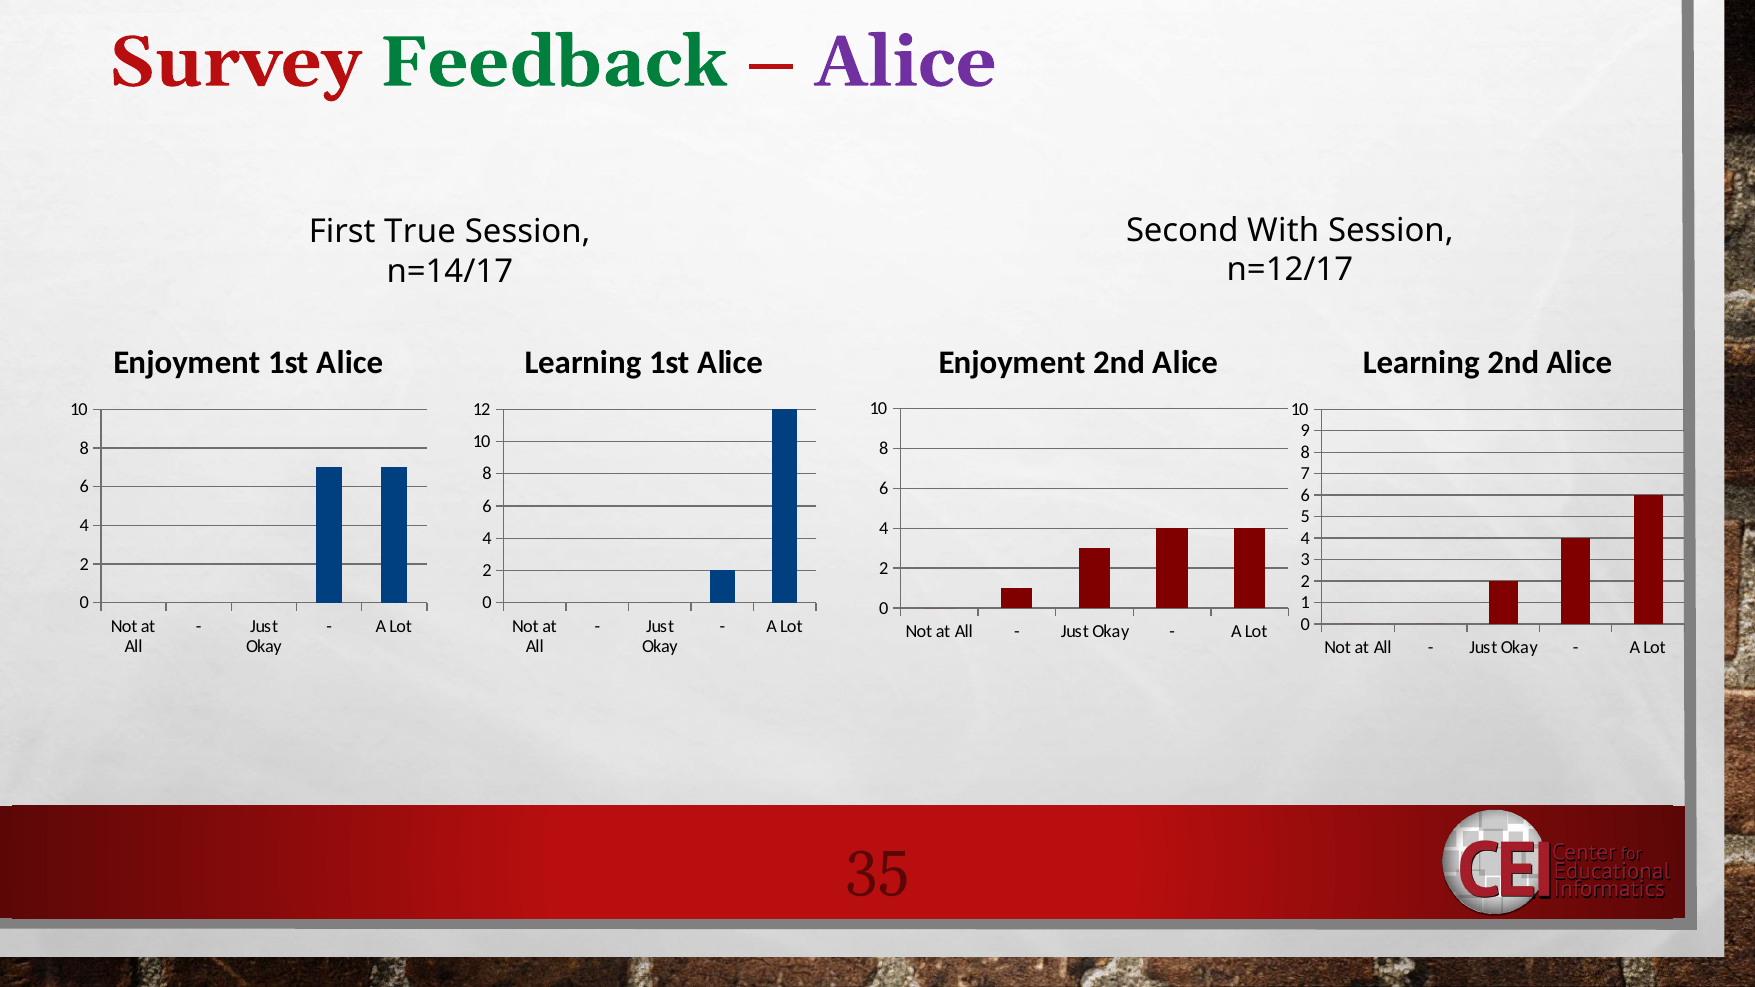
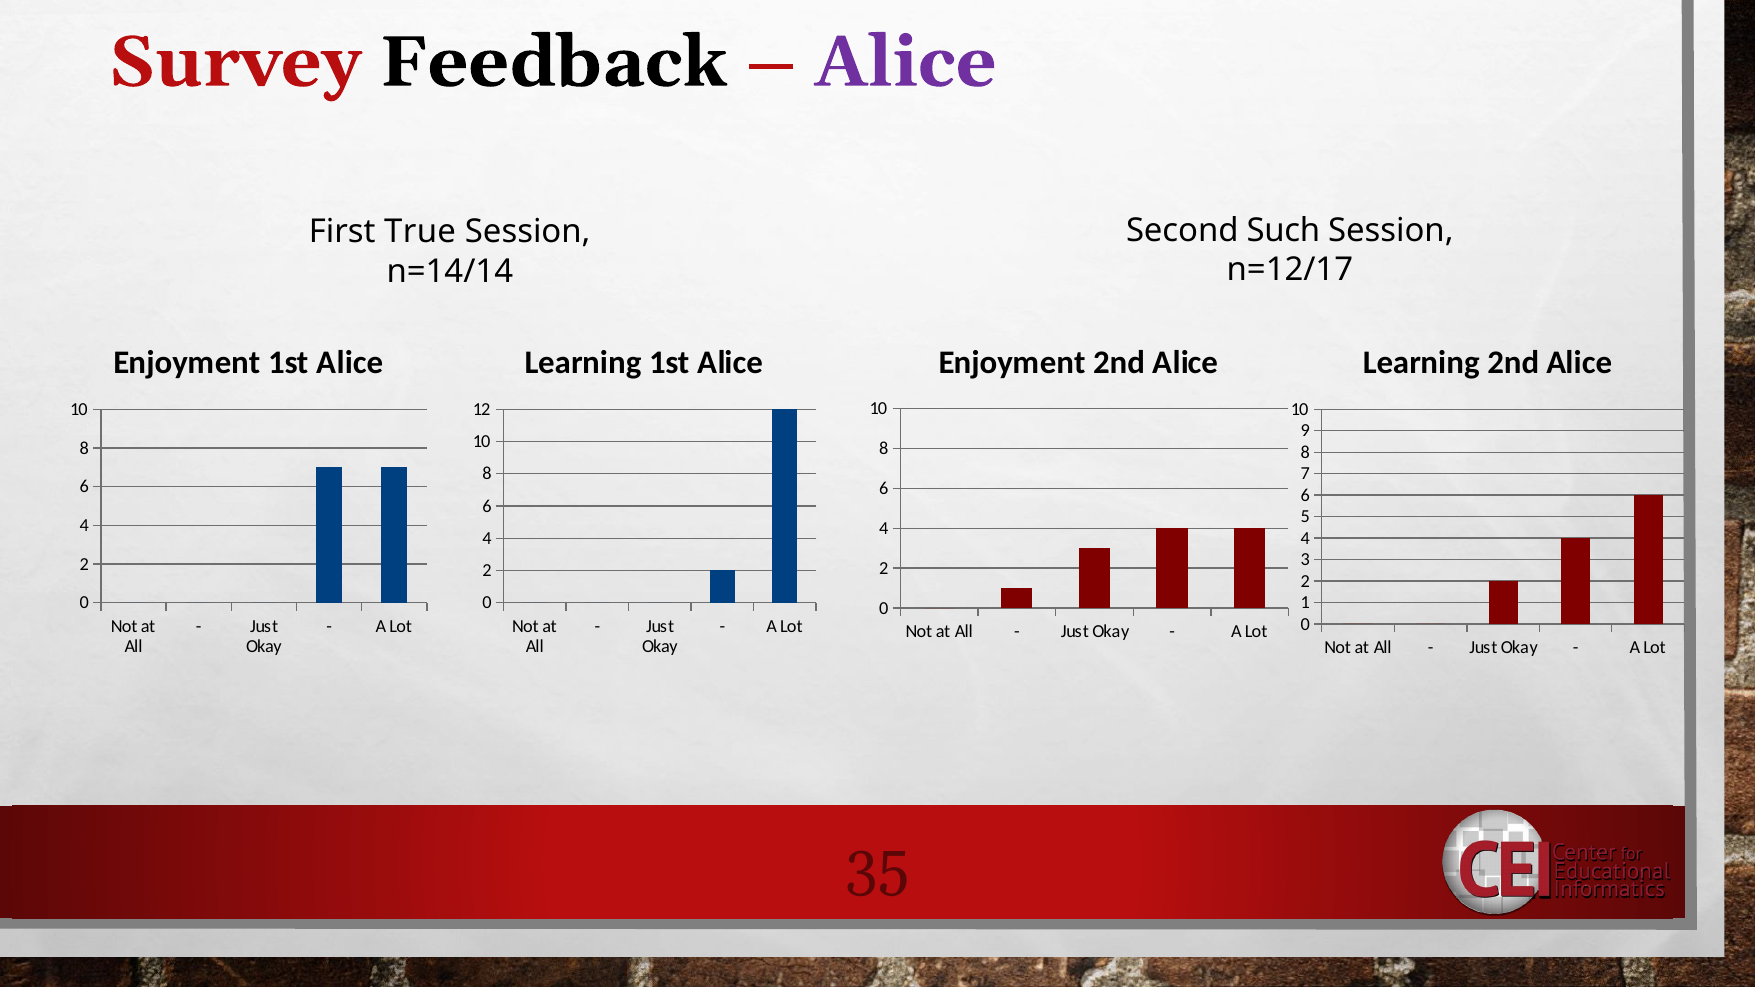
Feedback colour: green -> black (554, 62)
With: With -> Such (1284, 230)
n=14/17: n=14/17 -> n=14/14 (450, 271)
